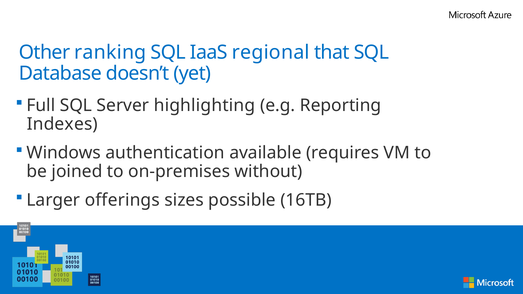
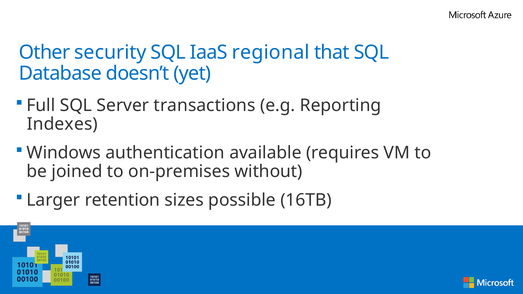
ranking: ranking -> security (110, 52)
highlighting: highlighting -> transactions (205, 105)
offerings: offerings -> retention (122, 200)
